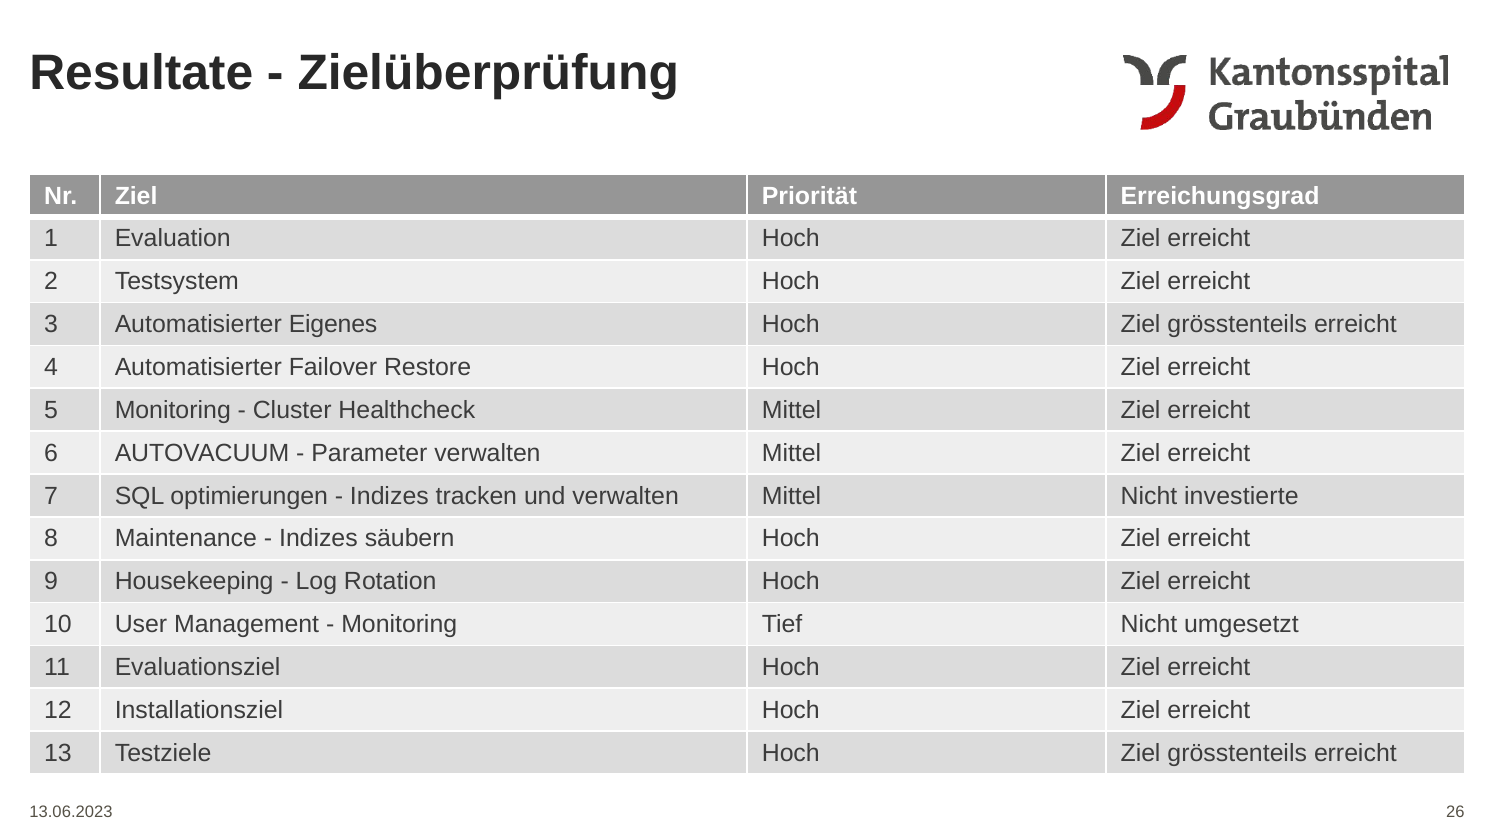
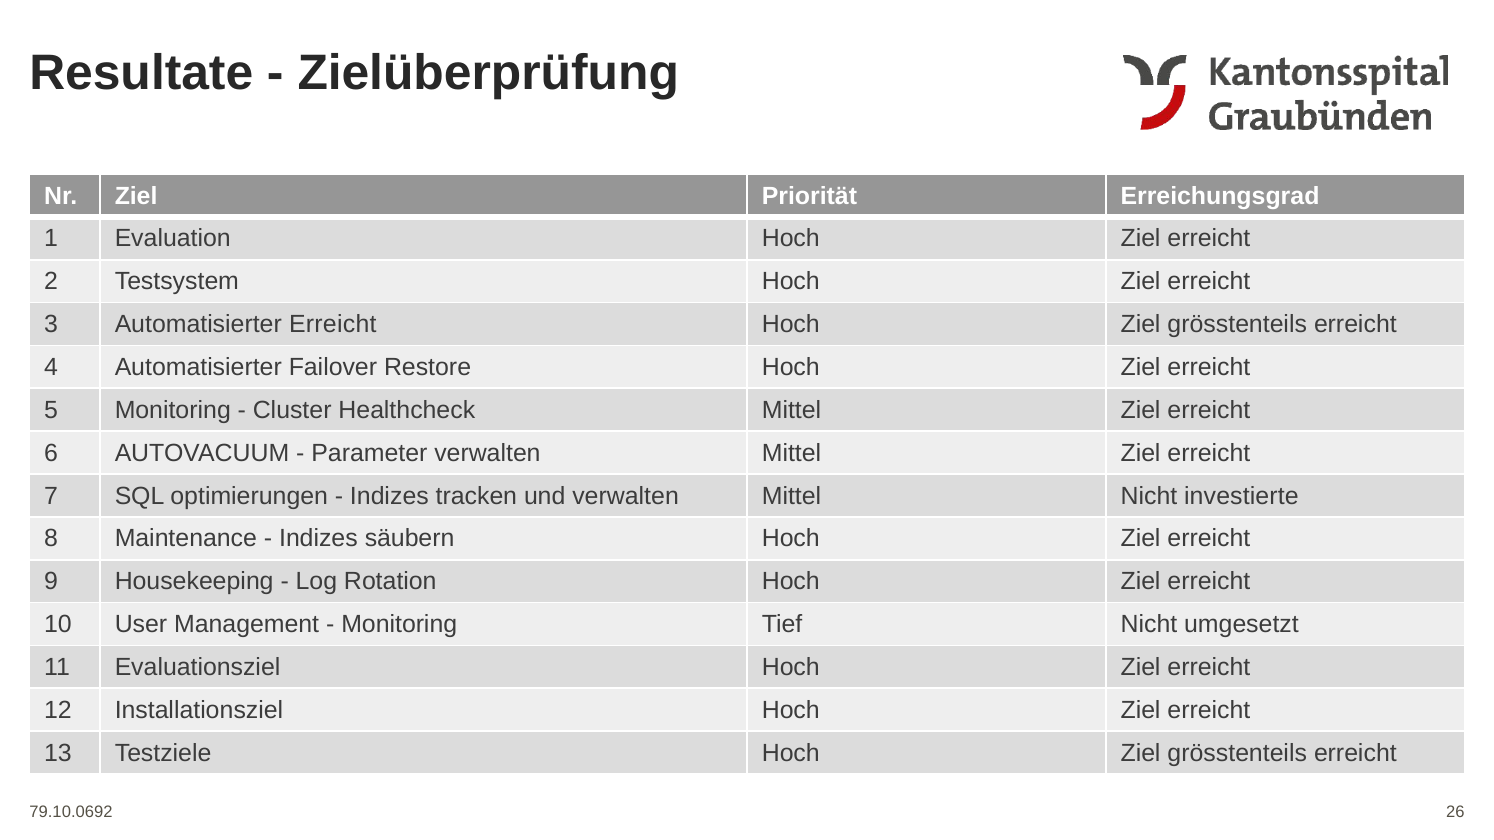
Automatisierter Eigenes: Eigenes -> Erreicht (333, 325)
13.06.2023: 13.06.2023 -> 79.10.0692 (71, 812)
